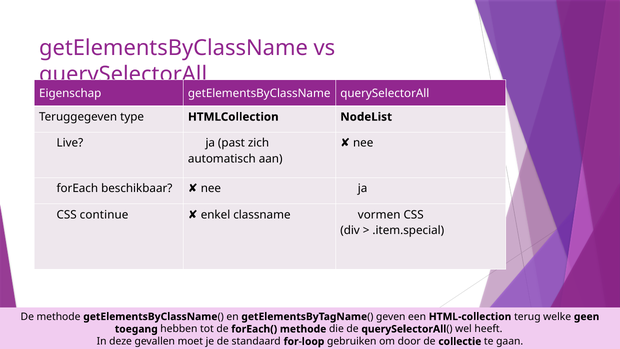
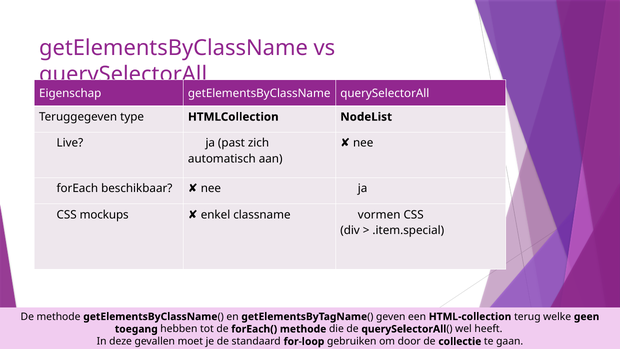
continue: continue -> mockups (104, 215)
